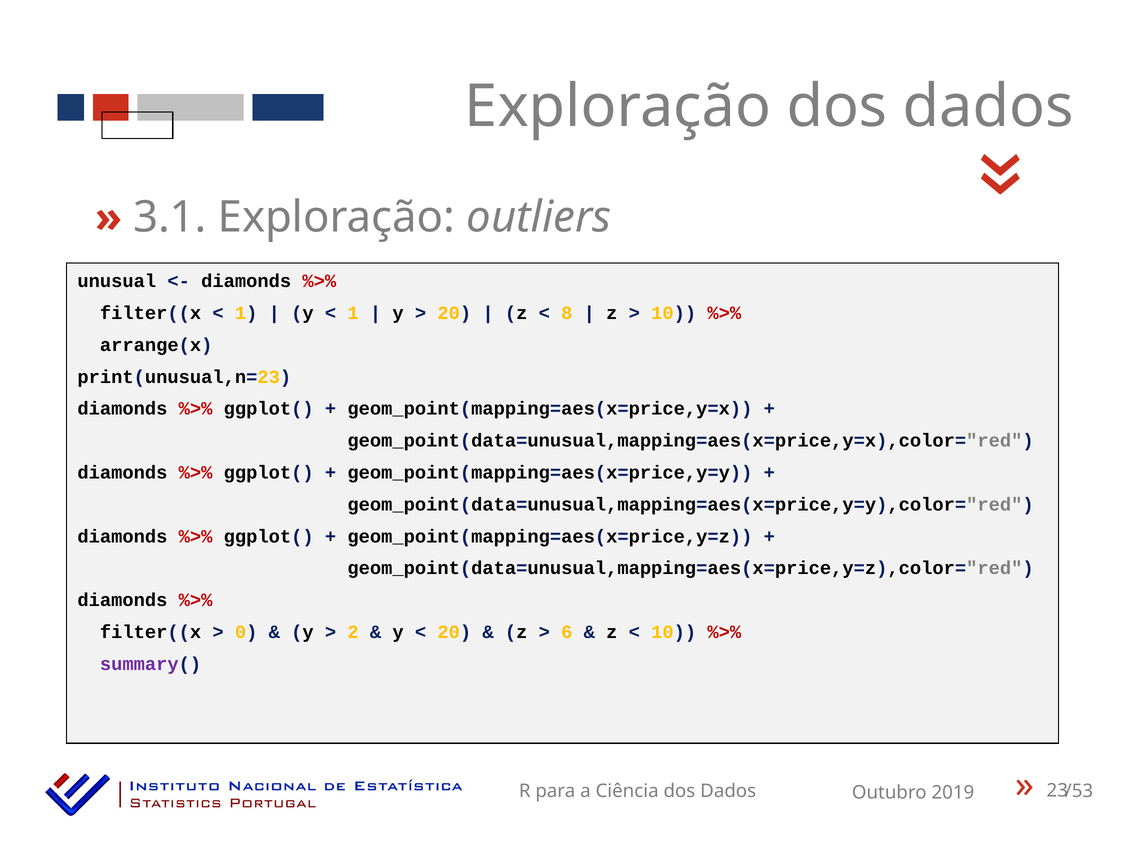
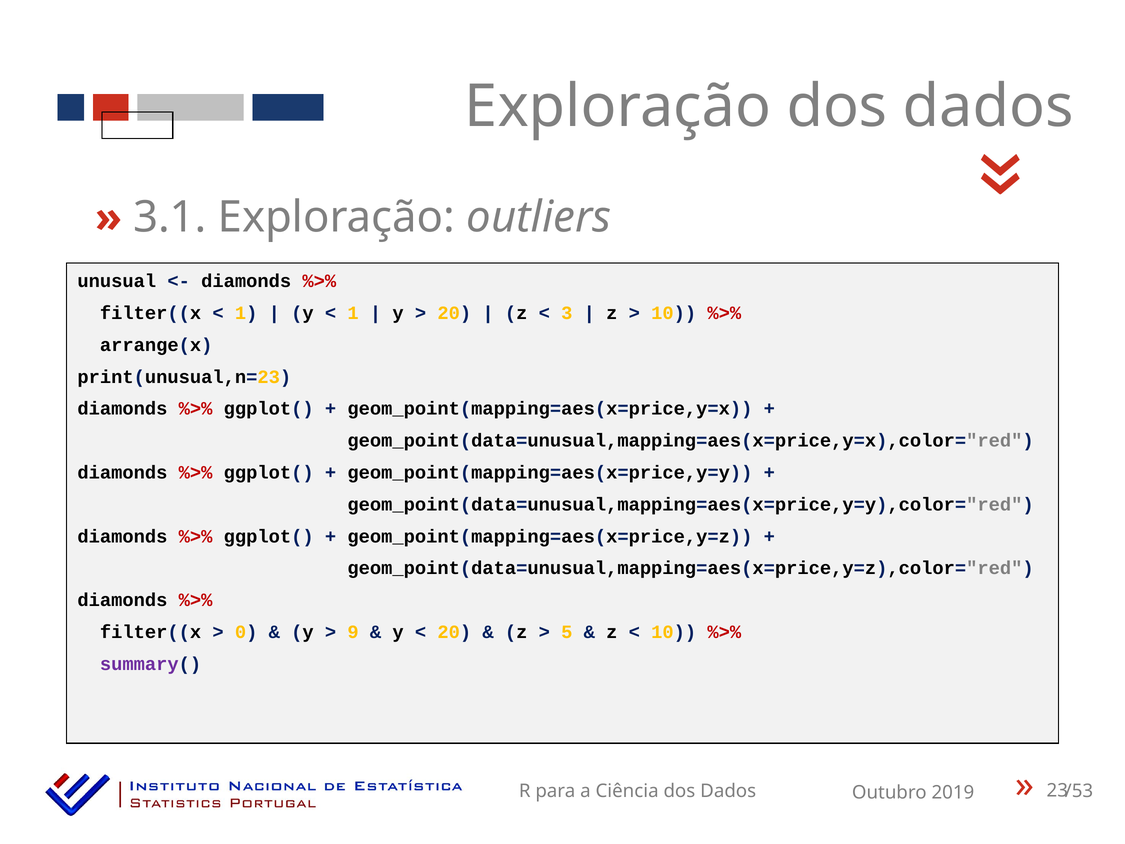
8: 8 -> 3 (567, 313)
2: 2 -> 9 (353, 632)
6: 6 -> 5 (567, 632)
